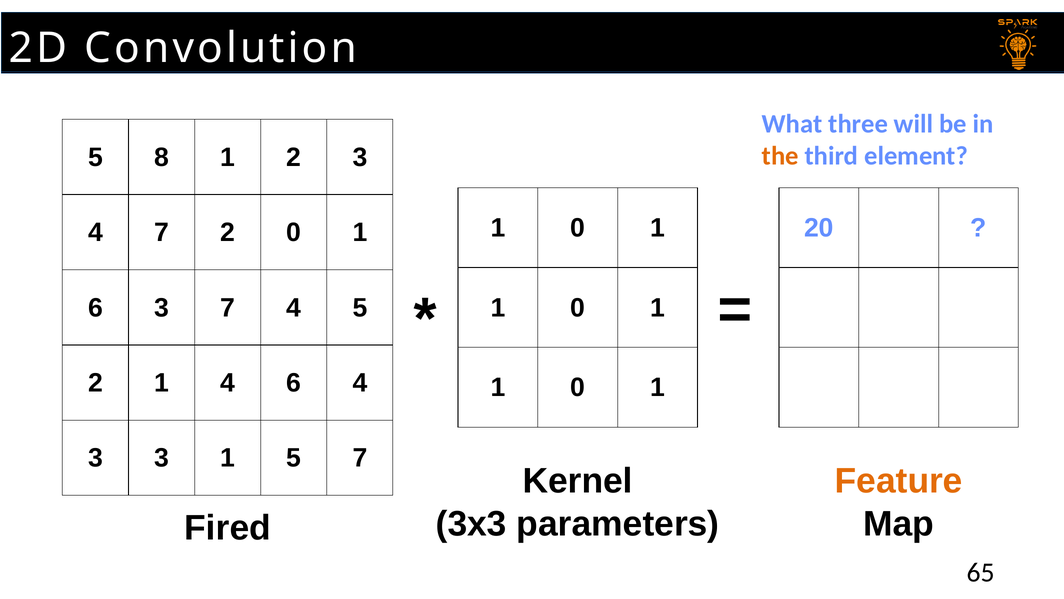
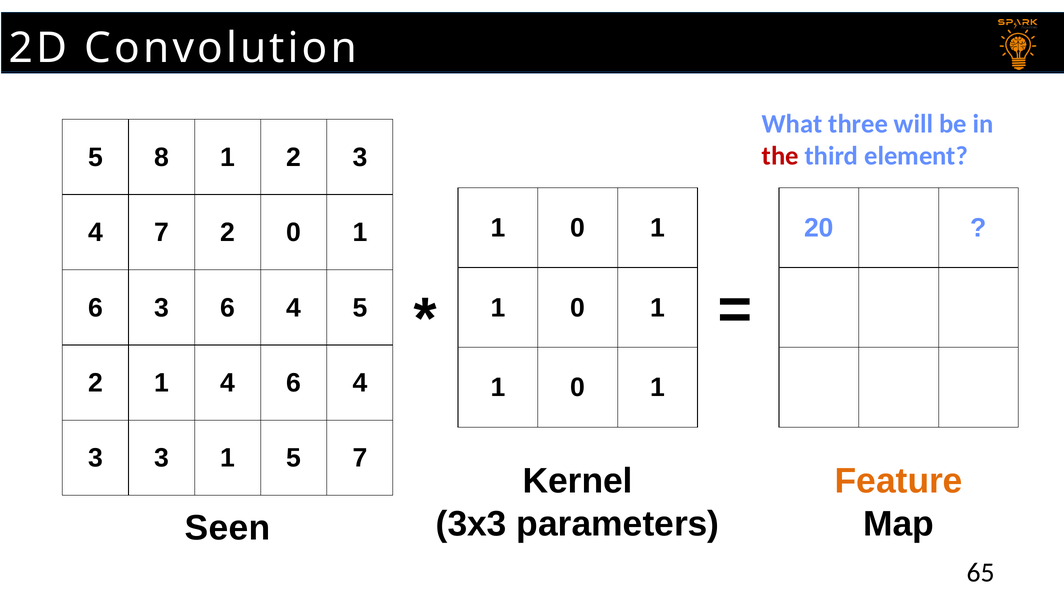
the colour: orange -> red (780, 156)
3 7: 7 -> 6 (228, 308)
Fired: Fired -> Seen (227, 528)
